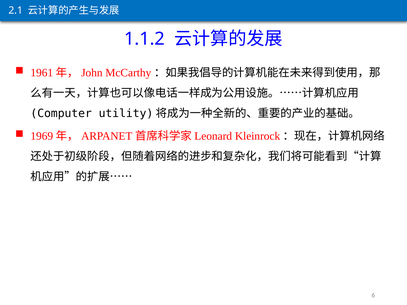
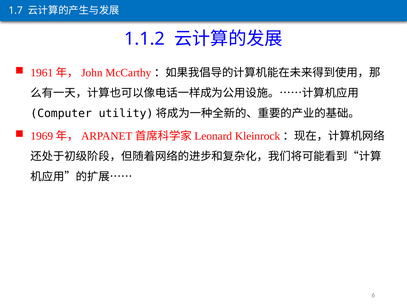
2.1: 2.1 -> 1.7 (16, 10)
